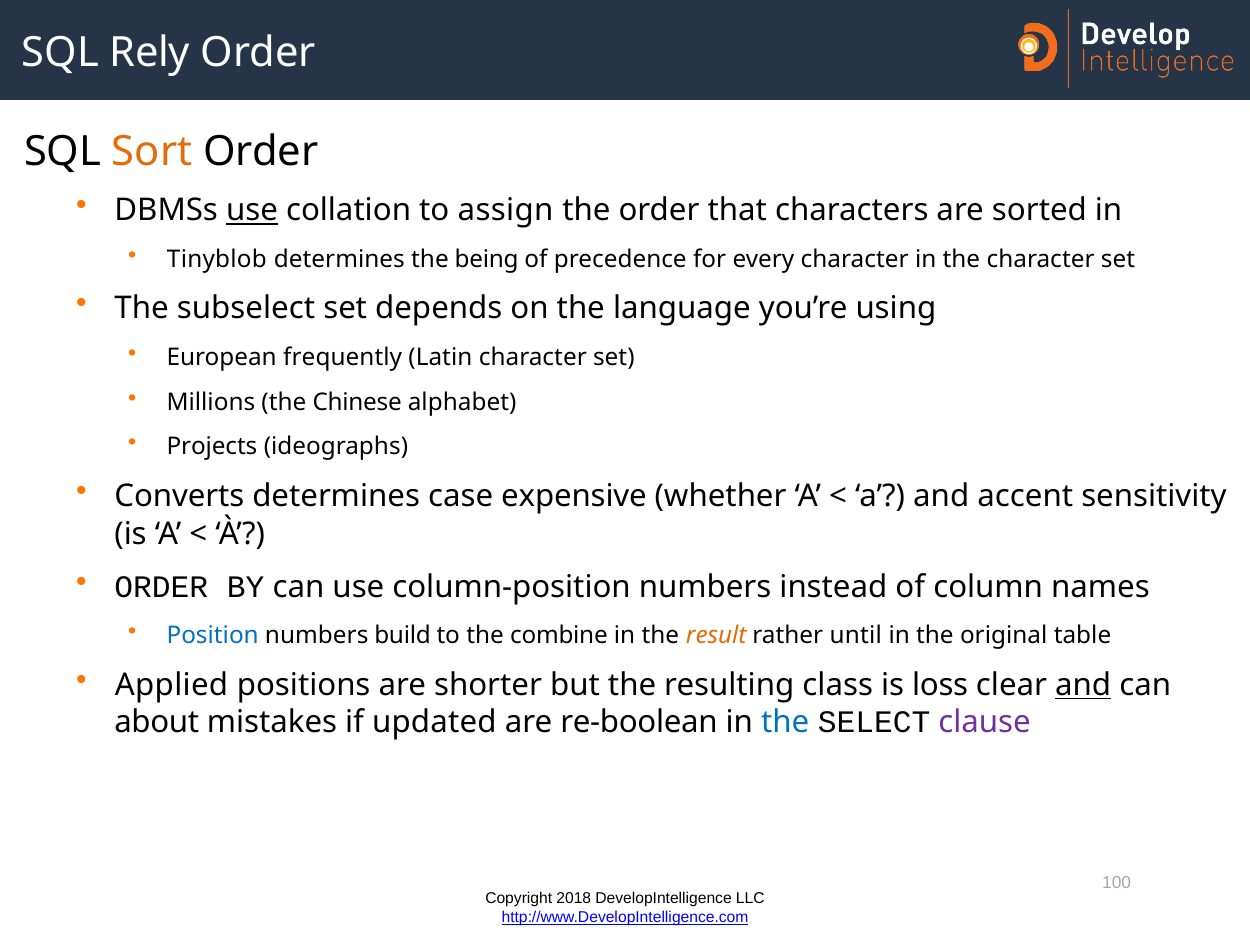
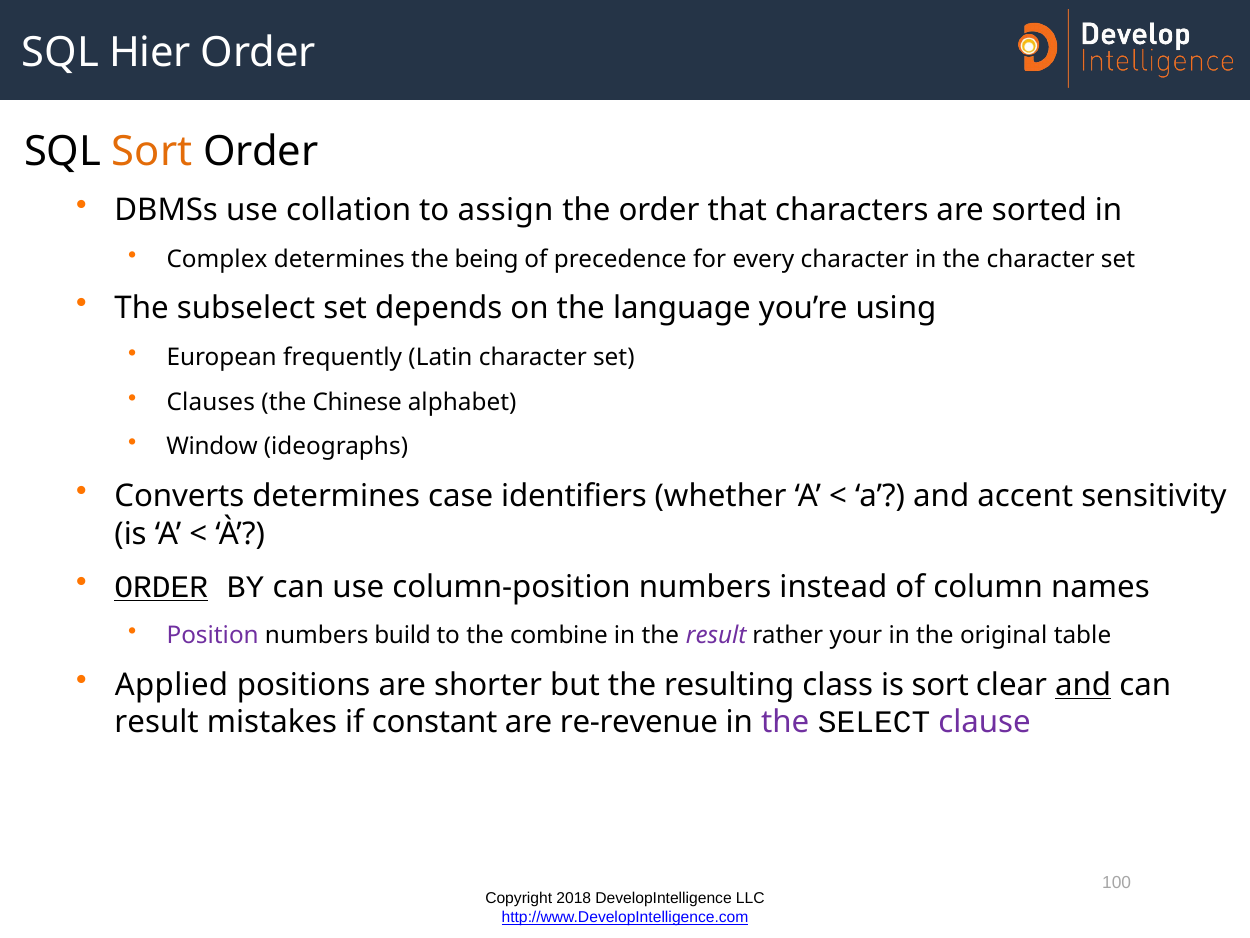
Rely: Rely -> Hier (150, 53)
use underline: present -> none (252, 210)
Tinyblob: Tinyblob -> Complex (217, 259)
Millions: Millions -> Clauses (211, 402)
Projects: Projects -> Window (212, 447)
expensive: expensive -> identifiers (574, 496)
ORDER underline: none -> present (161, 587)
Position colour: blue -> purple (213, 635)
result colour: orange -> purple (716, 635)
until: until -> your (856, 635)
is loss: loss -> sort (940, 685)
about: about -> result (157, 722)
updated: updated -> constant (435, 722)
re-boolean: re-boolean -> re-revenue (639, 722)
the colour: blue -> purple (785, 722)
